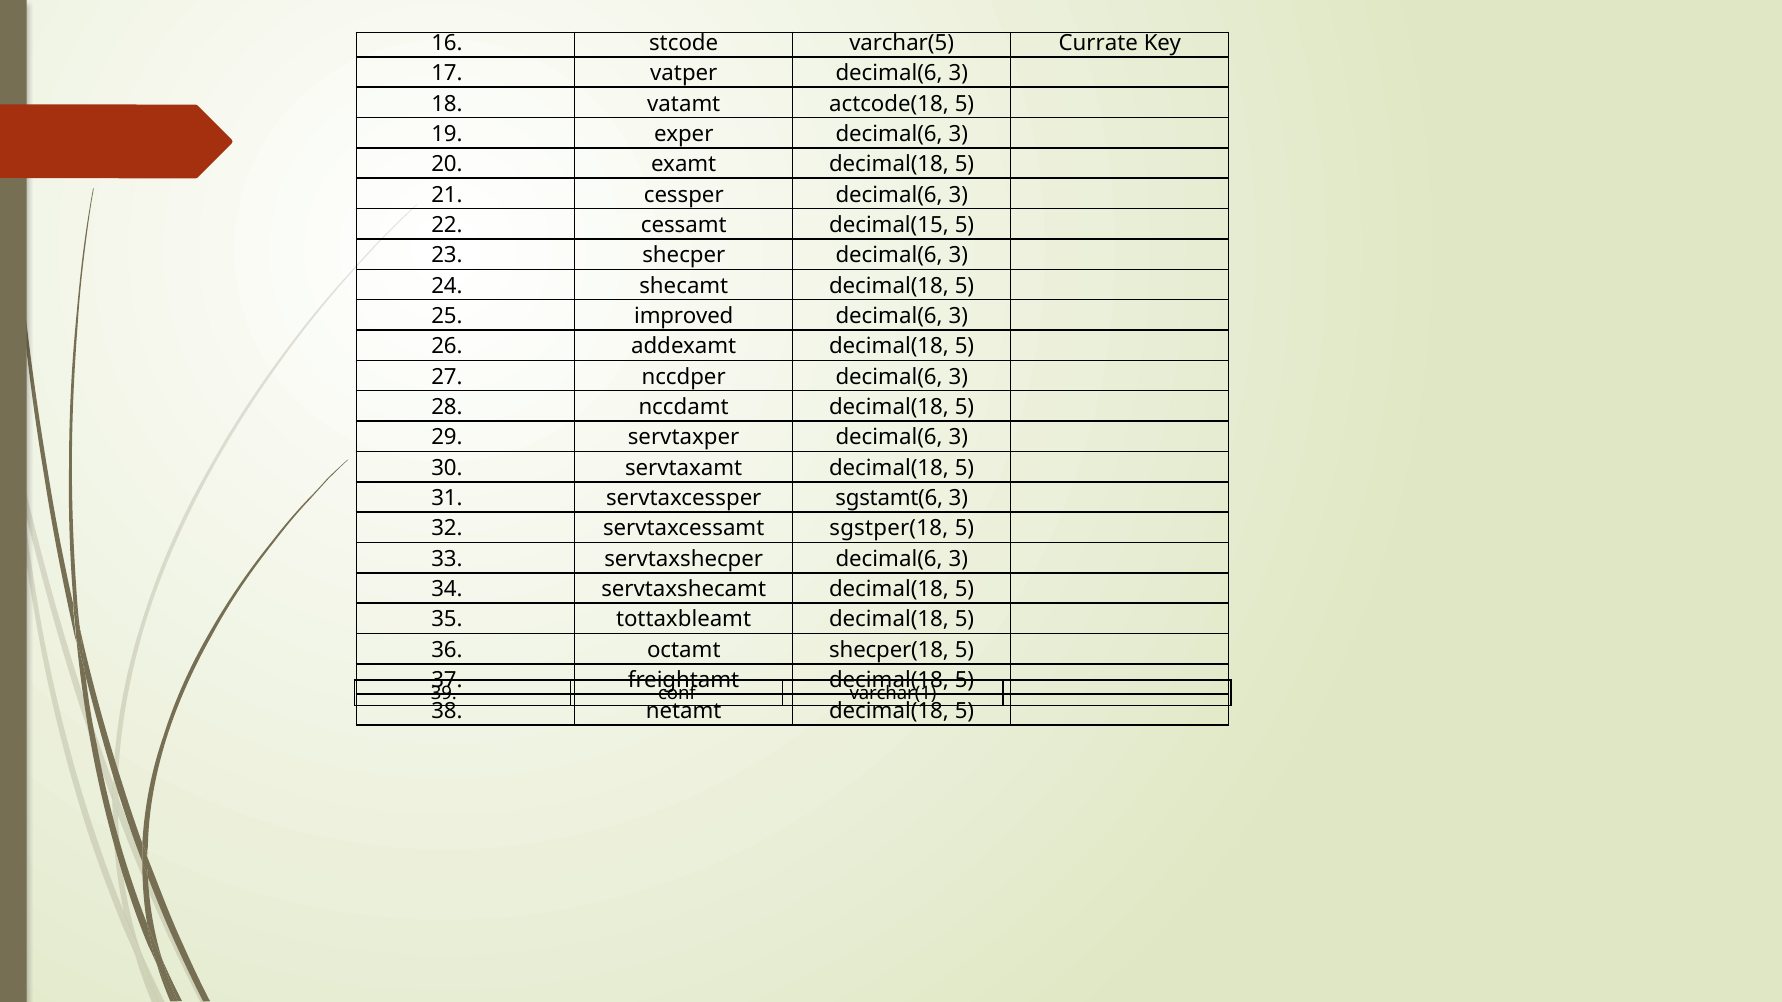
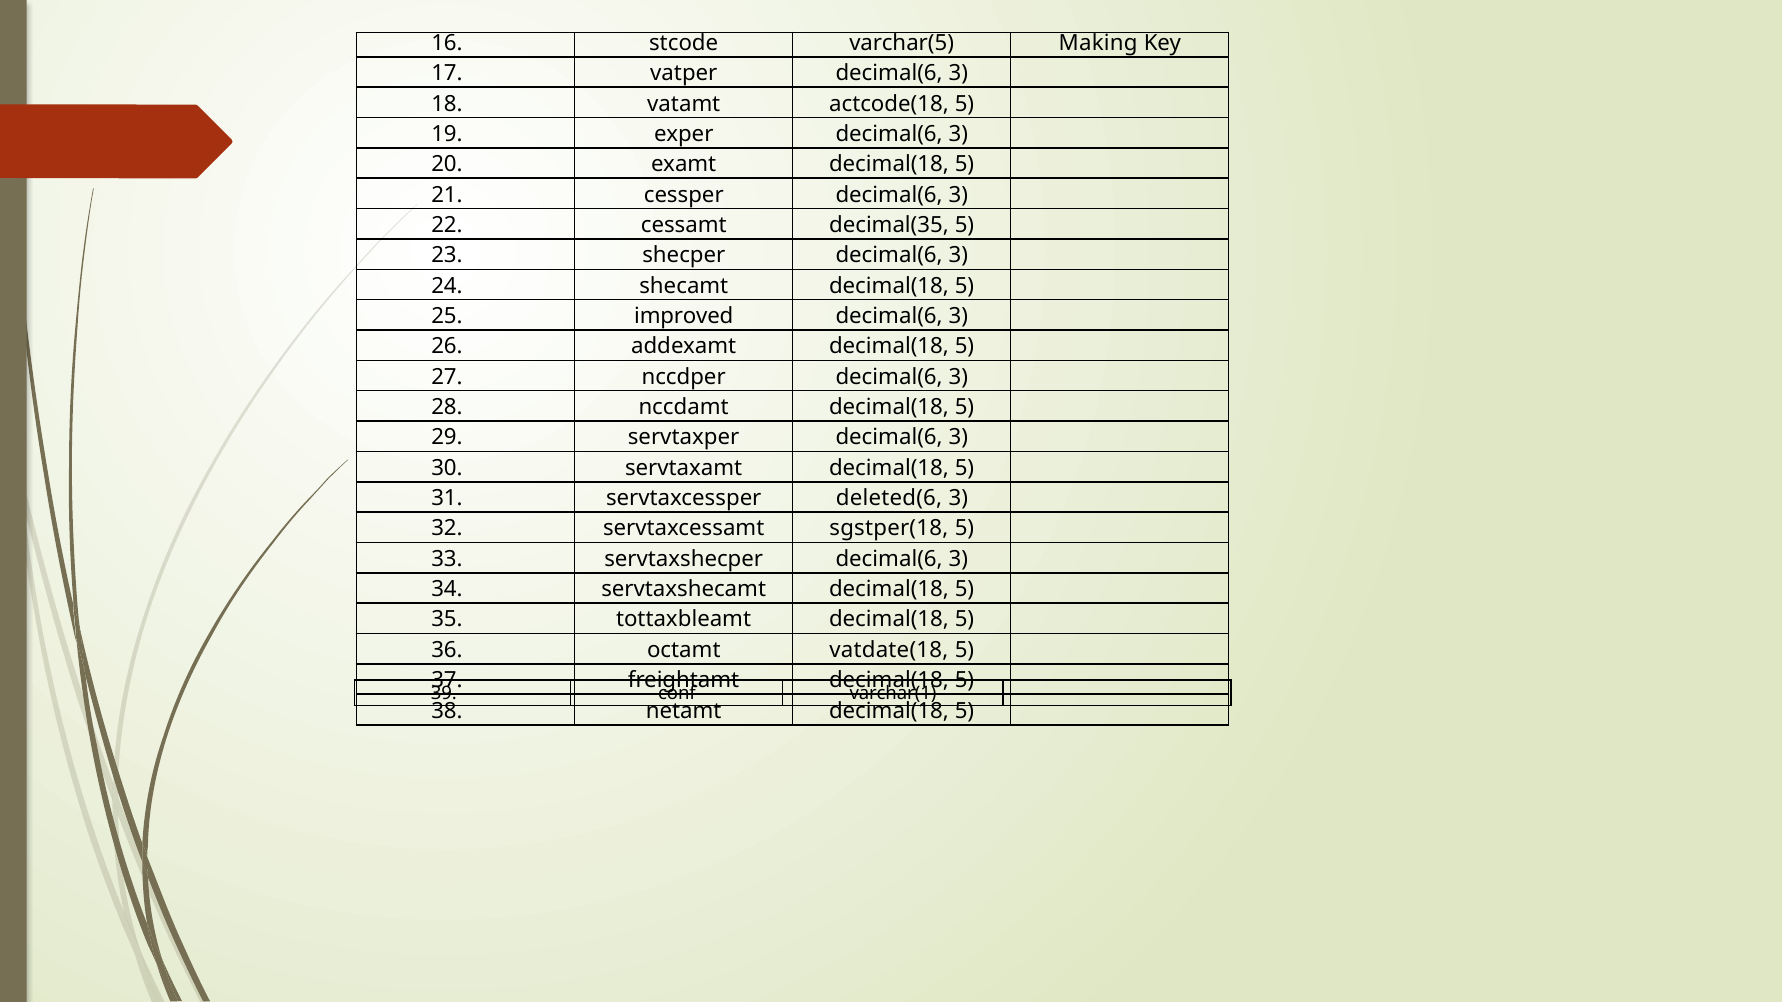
Currate: Currate -> Making (1098, 43)
decimal(15: decimal(15 -> decimal(35 (889, 225)
sgstamt(6: sgstamt(6 -> deleted(6 (889, 498)
shecper(18: shecper(18 -> vatdate(18 (889, 650)
